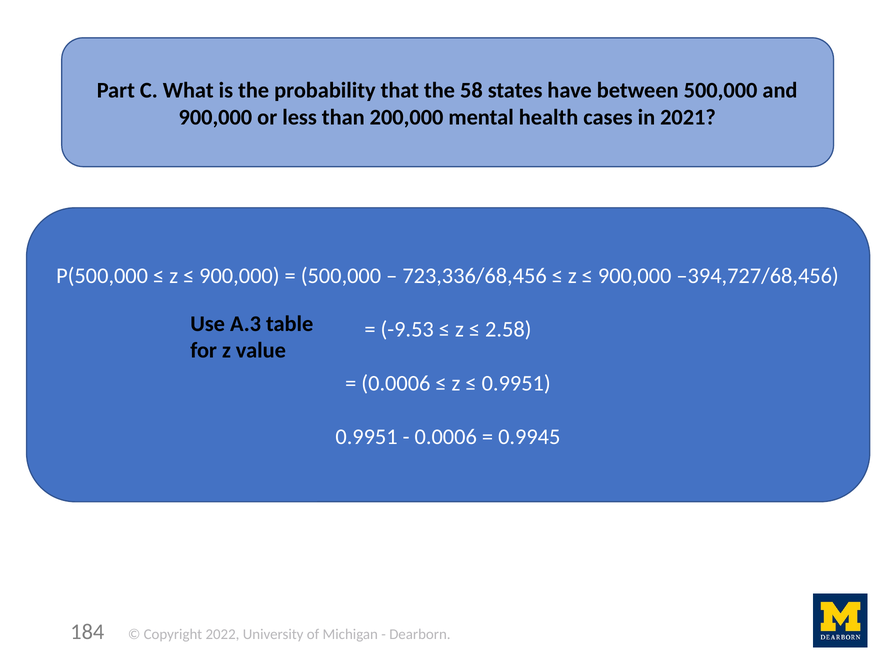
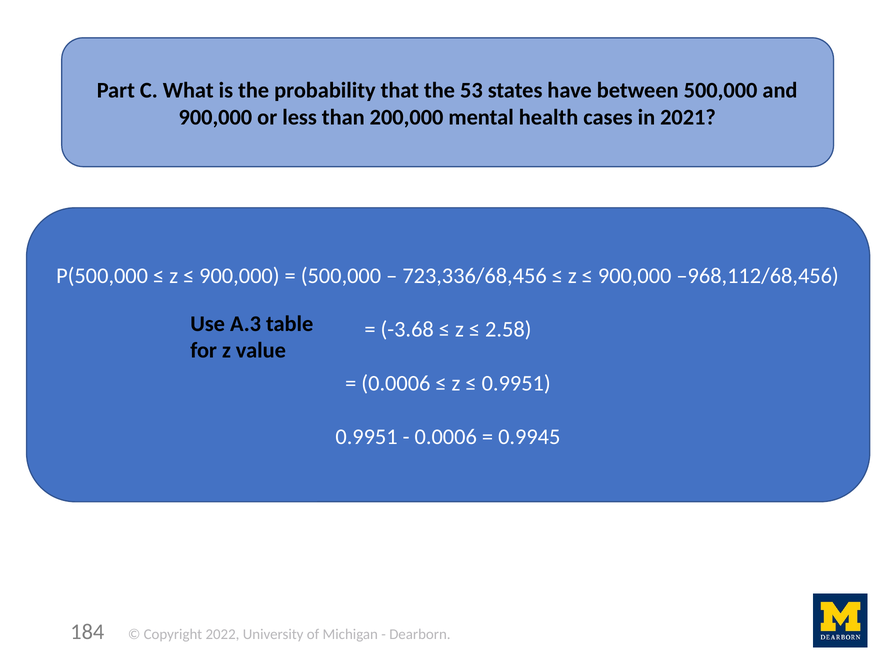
58: 58 -> 53 (471, 90)
–394,727/68,456: –394,727/68,456 -> –968,112/68,456 (758, 276)
-9.53: -9.53 -> -3.68 (407, 330)
